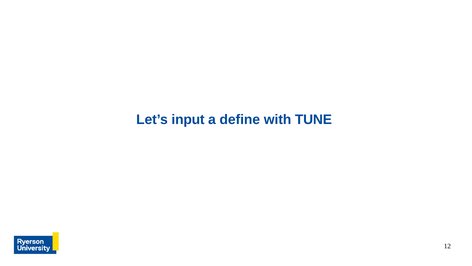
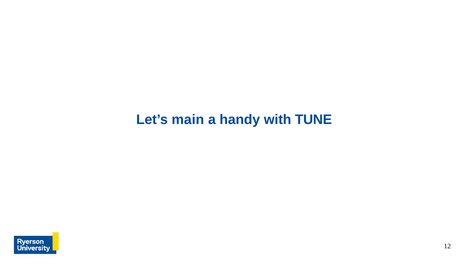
input: input -> main (188, 119)
define: define -> handy (240, 119)
